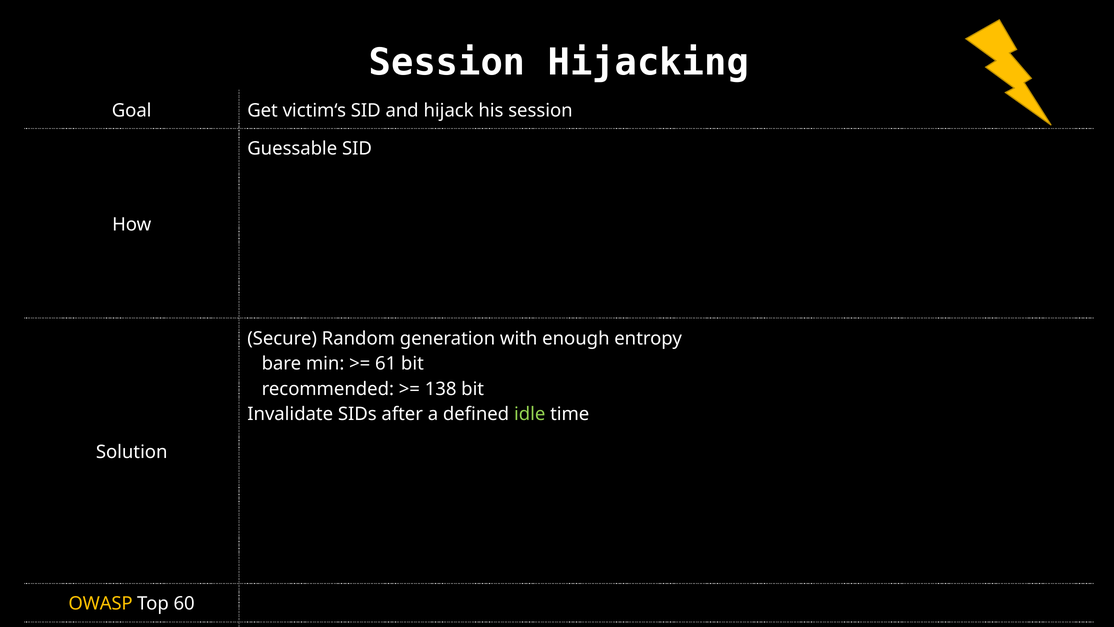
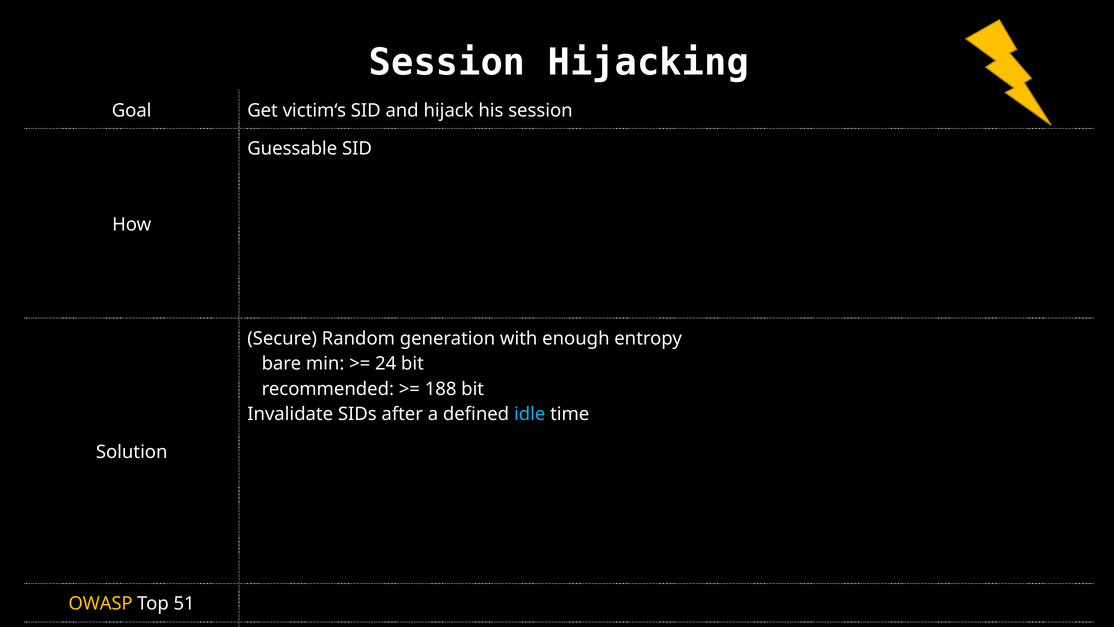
61: 61 -> 24 (386, 363)
138: 138 -> 188 (441, 389)
idle colour: light green -> light blue (530, 414)
60: 60 -> 51 (184, 603)
